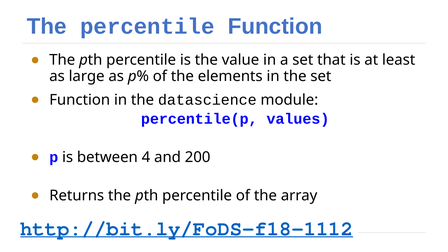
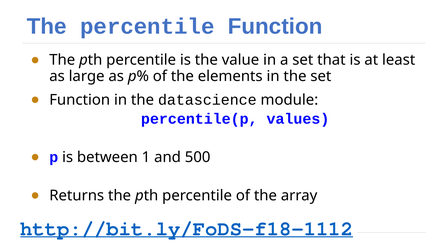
4: 4 -> 1 (146, 157)
200: 200 -> 500 (198, 157)
